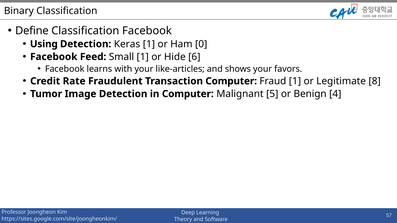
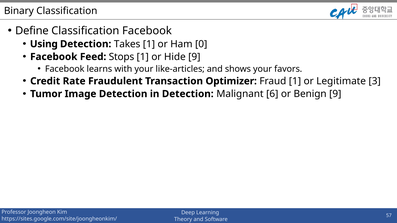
Keras: Keras -> Takes (127, 44)
Small: Small -> Stops (122, 57)
Hide 6: 6 -> 9 (194, 57)
Transaction Computer: Computer -> Optimizer (231, 81)
8: 8 -> 3 (375, 81)
in Computer: Computer -> Detection (188, 94)
5: 5 -> 6 (272, 94)
Benign 4: 4 -> 9 (335, 94)
